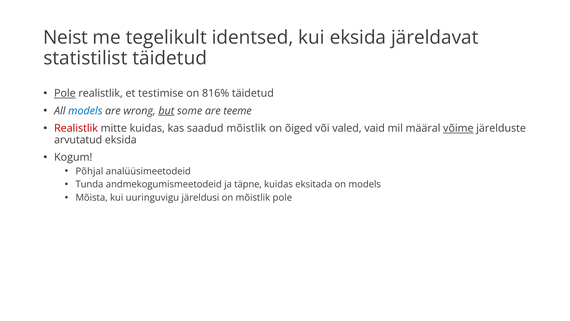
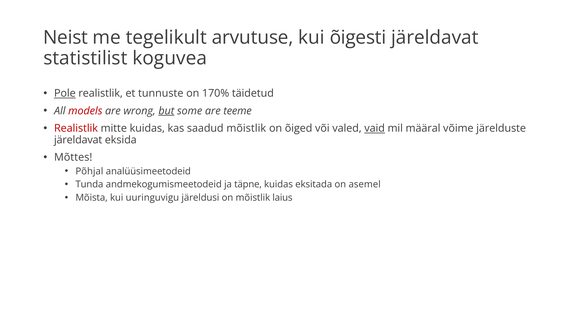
identsed: identsed -> arvutuse (253, 38)
kui eksida: eksida -> õigesti (358, 38)
statistilist täidetud: täidetud -> koguvea (170, 58)
testimise: testimise -> tunnuste (161, 93)
816%: 816% -> 170% (216, 93)
models colour: blue -> red (85, 111)
vaid underline: none -> present (375, 128)
võime underline: present -> none (458, 128)
arvutatud: arvutatud -> järeldavat (78, 140)
Kogum: Kogum -> Mõttes (73, 157)
on models: models -> asemel (365, 184)
mõistlik pole: pole -> laius (282, 197)
